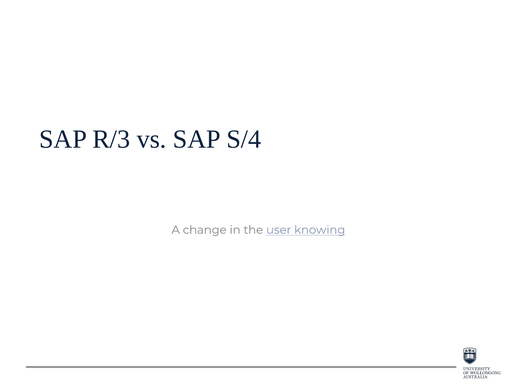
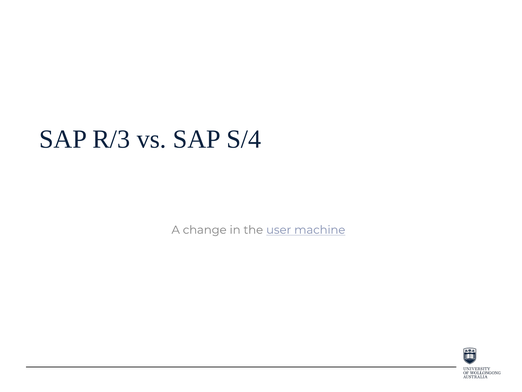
knowing: knowing -> machine (320, 230)
